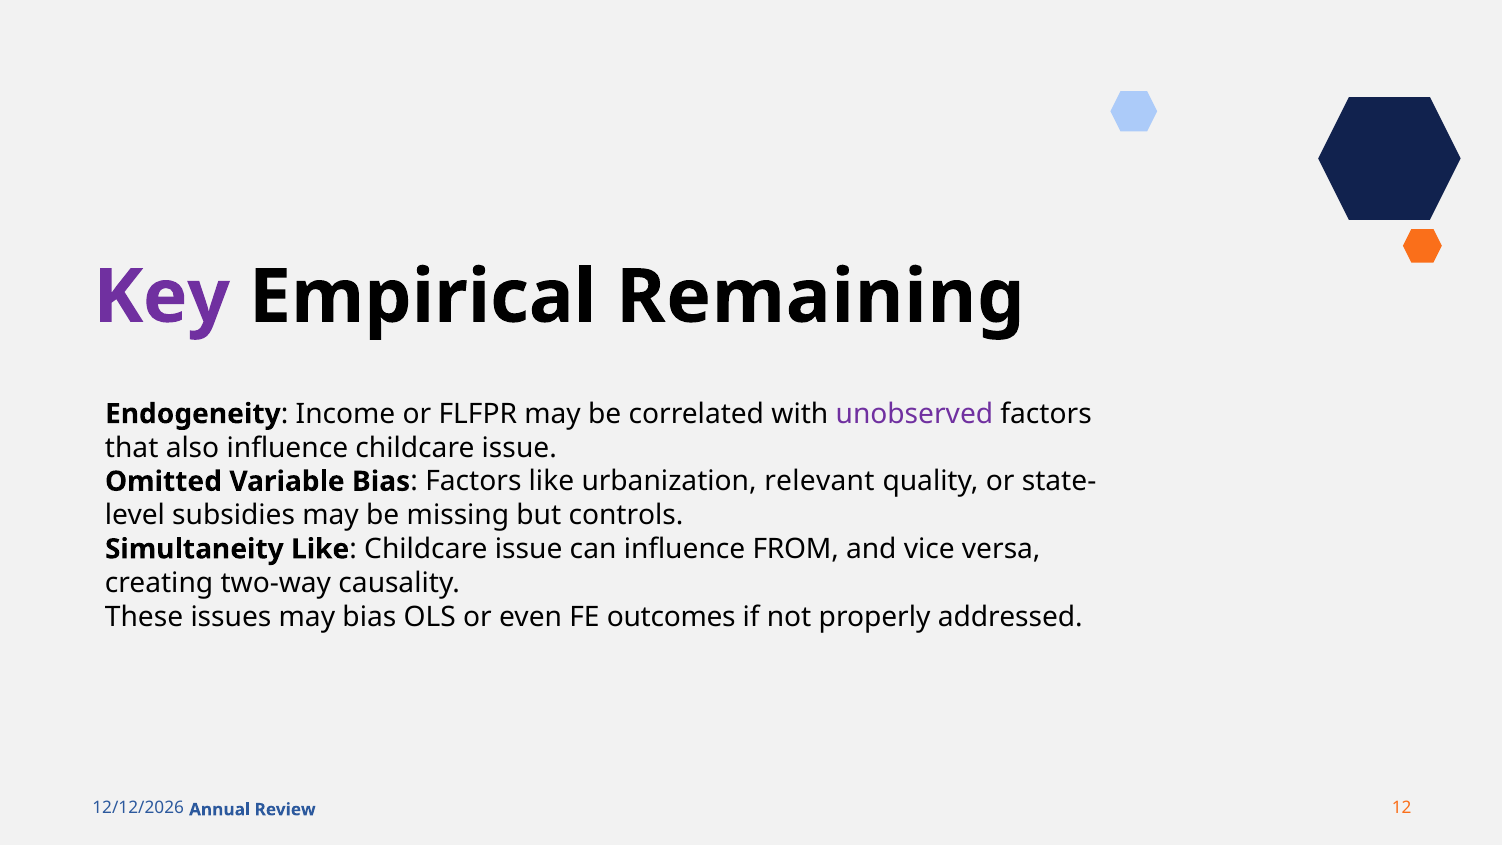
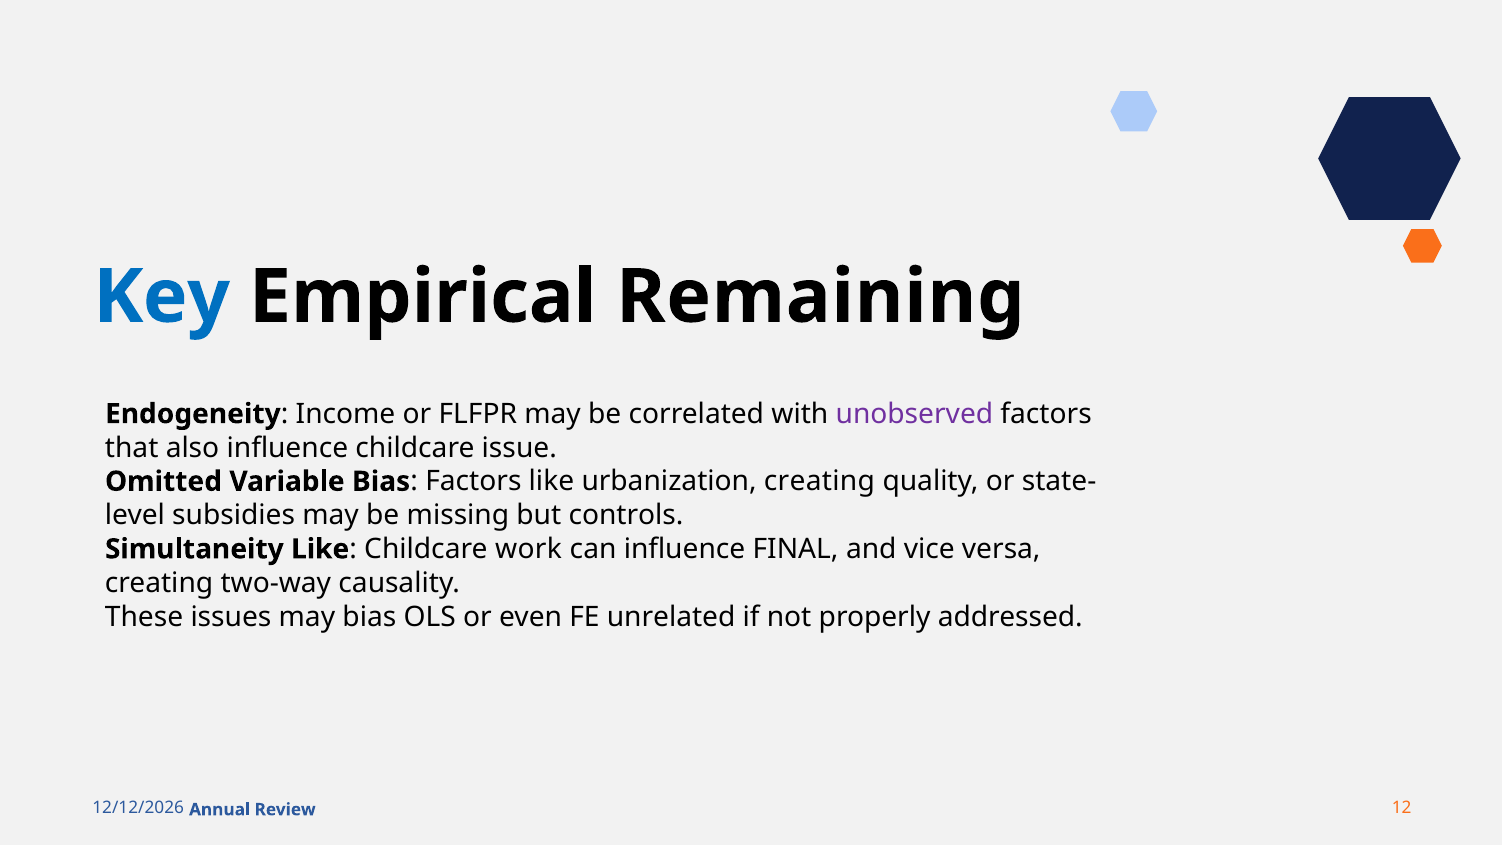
Key colour: purple -> blue (162, 297)
urbanization relevant: relevant -> creating (819, 481)
issue: issue -> work (529, 549)
FROM: FROM -> FINAL (796, 549)
outcomes: outcomes -> unrelated (671, 617)
